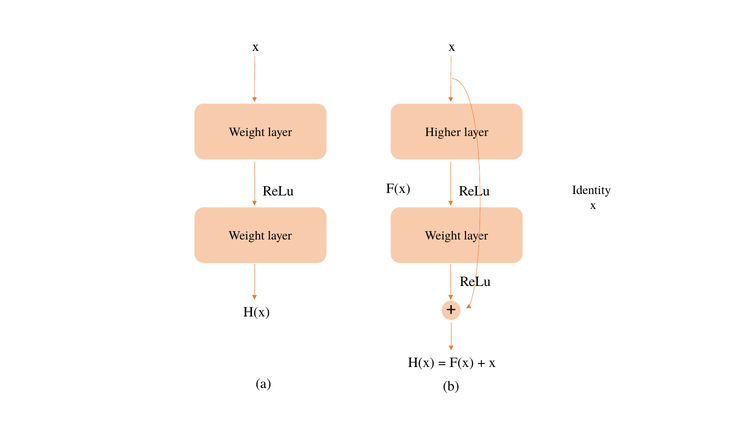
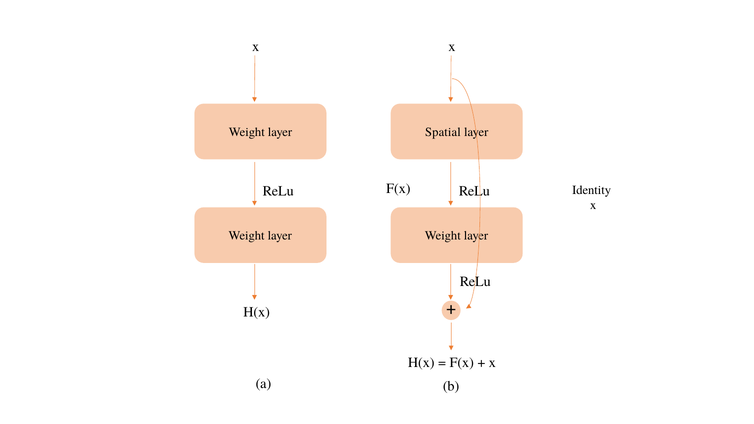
Higher: Higher -> Spatial (443, 132)
